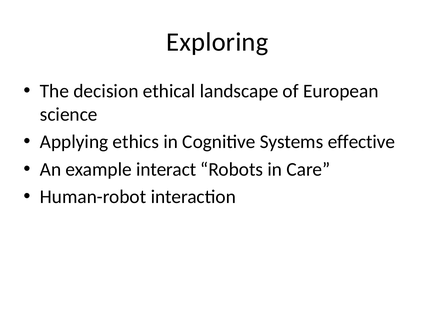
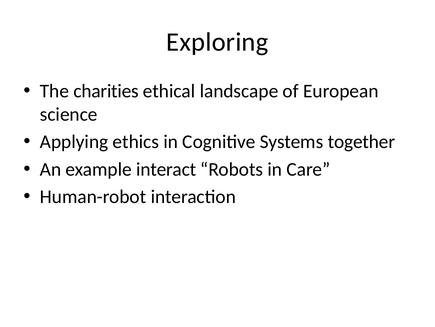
decision: decision -> charities (106, 91)
effective: effective -> together (361, 142)
